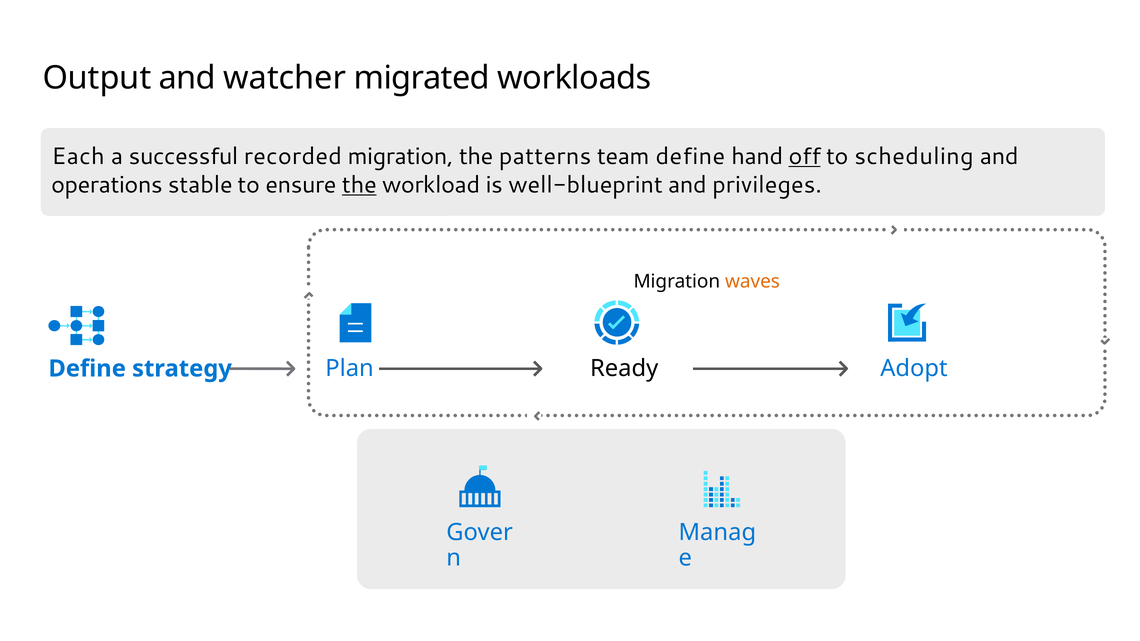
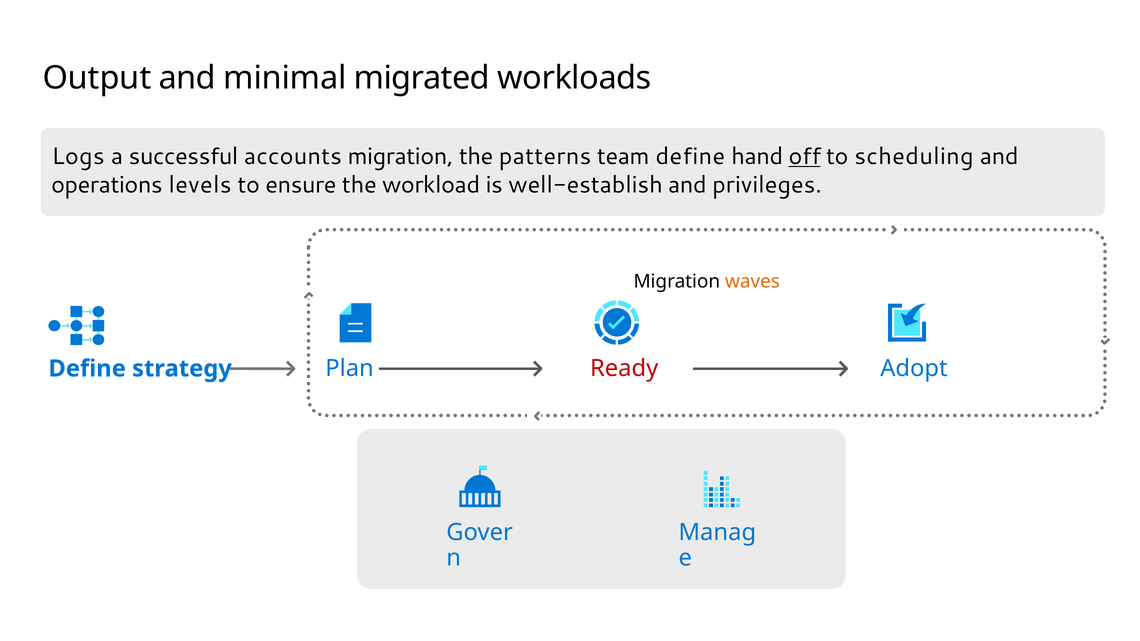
watcher: watcher -> minimal (285, 78)
Each: Each -> Logs (78, 156)
recorded: recorded -> accounts (293, 156)
stable: stable -> levels (200, 185)
the underline: present -> none (359, 185)
well-blueprint: well-blueprint -> well-establish (586, 185)
Ready colour: black -> red (624, 369)
